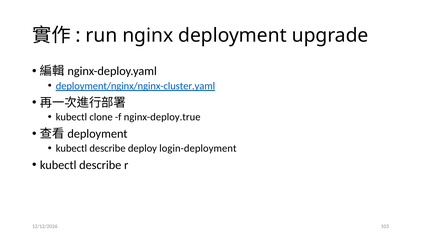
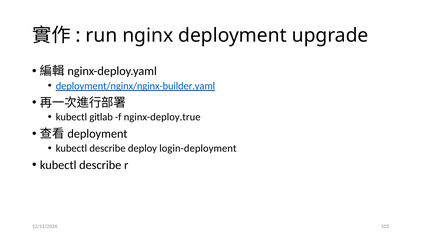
deployment/nginx/nginx-cluster.yaml: deployment/nginx/nginx-cluster.yaml -> deployment/nginx/nginx-builder.yaml (135, 86)
clone: clone -> gitlab (101, 117)
